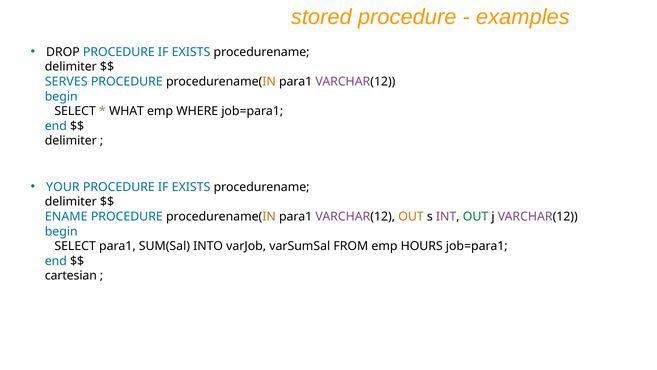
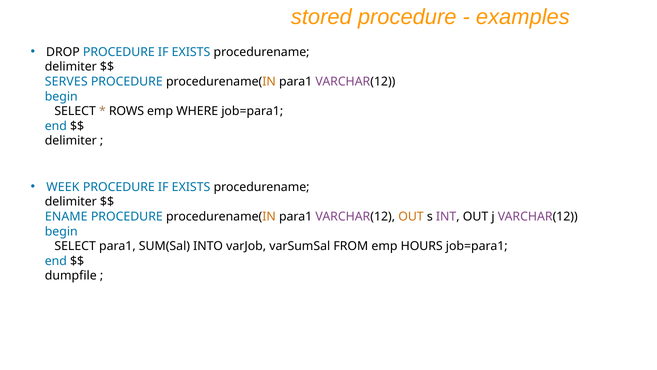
WHAT: WHAT -> ROWS (126, 111)
YOUR: YOUR -> WEEK (63, 187)
OUT colour: green -> black (476, 216)
cartesian: cartesian -> dumpfile (71, 276)
